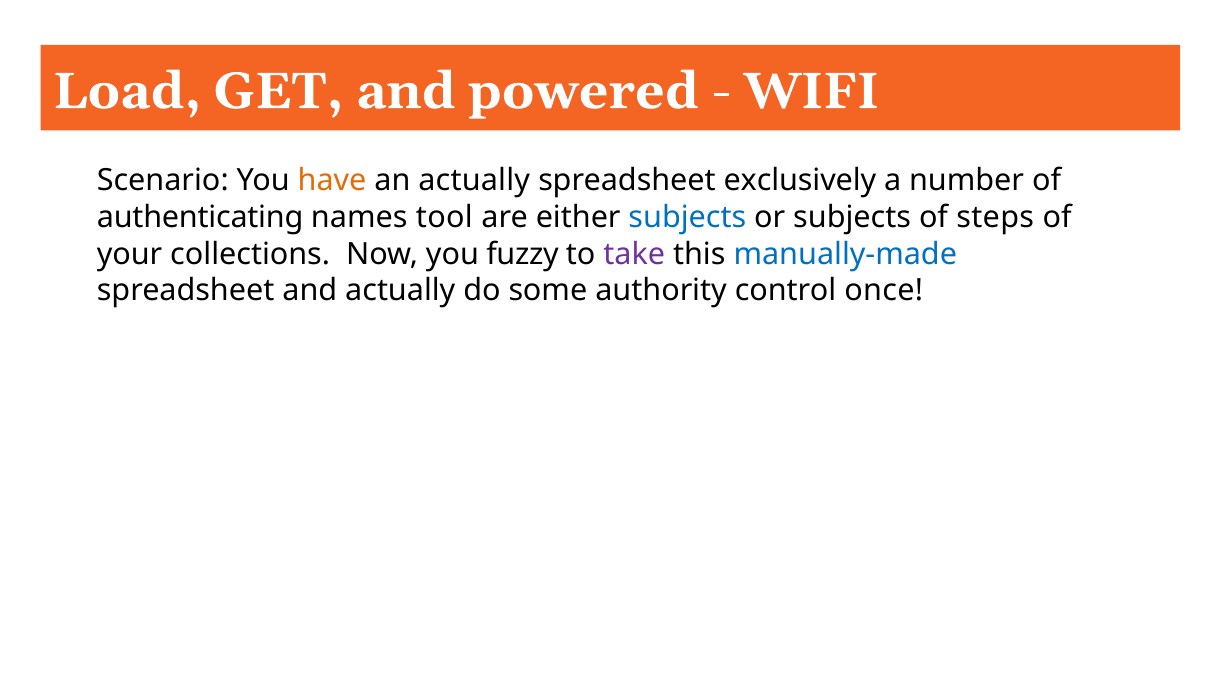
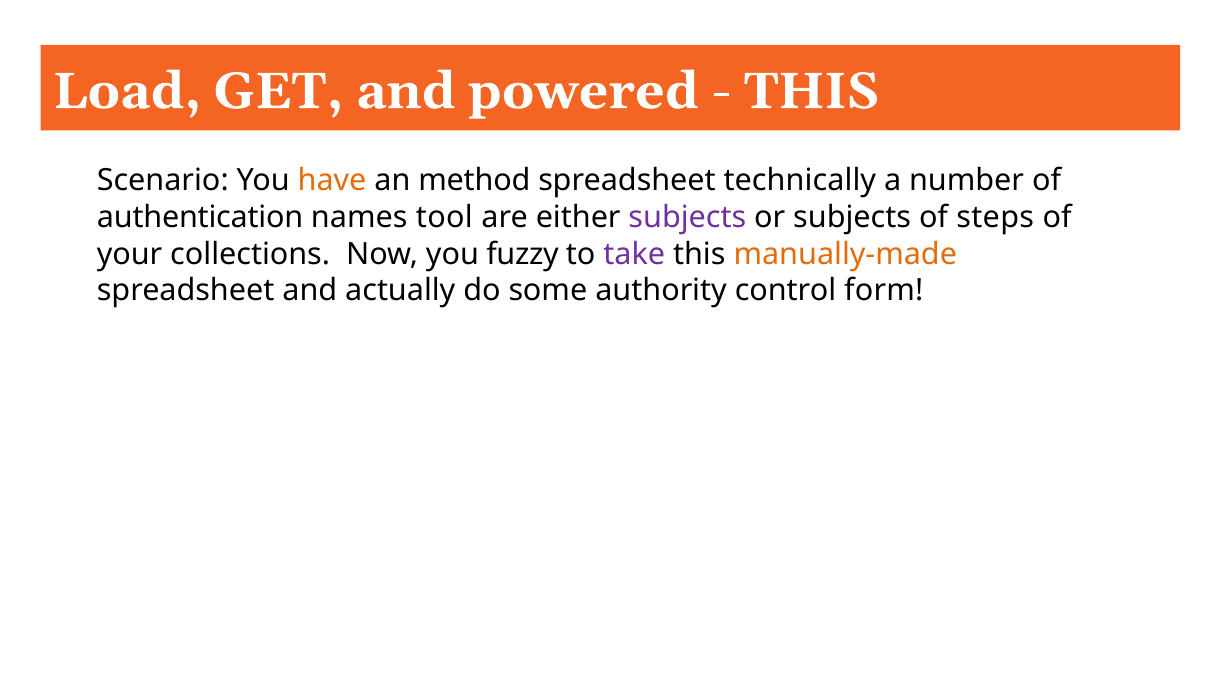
WIFI: WIFI -> THIS (812, 91)
an actually: actually -> method (474, 181)
exclusively: exclusively -> technically (800, 181)
authenticating: authenticating -> authentication (200, 217)
subjects colour: blue -> purple (687, 217)
manually-made colour: blue -> orange (845, 254)
once: once -> form (884, 291)
